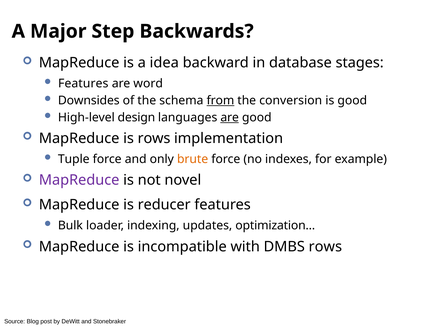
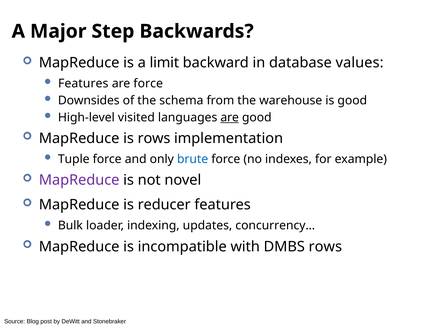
idea: idea -> limit (164, 63)
stages: stages -> values (360, 63)
are word: word -> force (148, 83)
from underline: present -> none (220, 100)
conversion: conversion -> warehouse (291, 100)
design: design -> visited (136, 117)
brute colour: orange -> blue (193, 159)
optimization…: optimization… -> concurrency… (275, 226)
